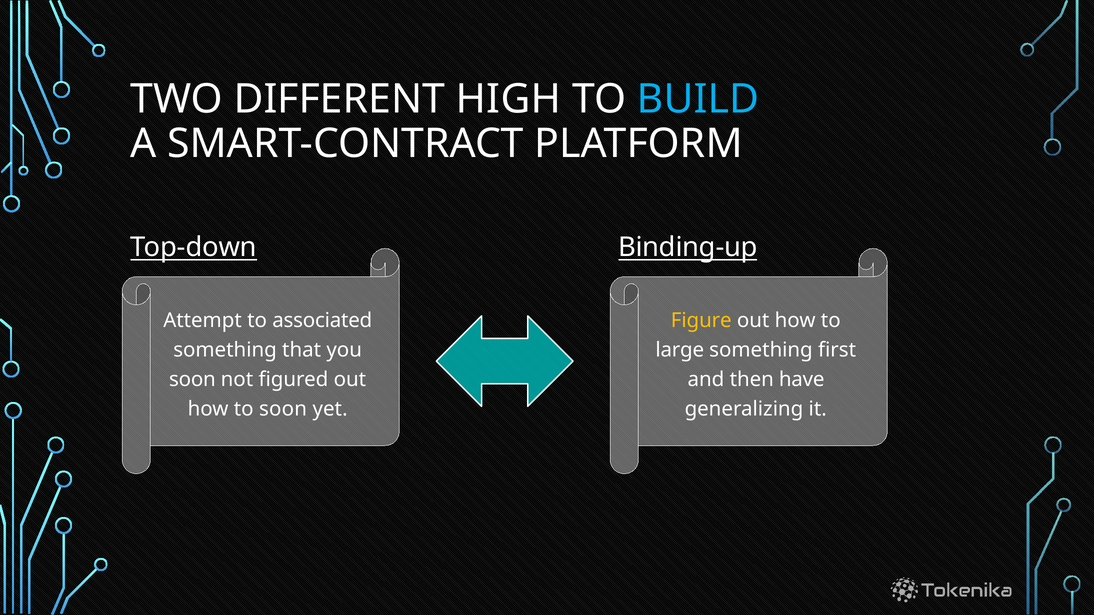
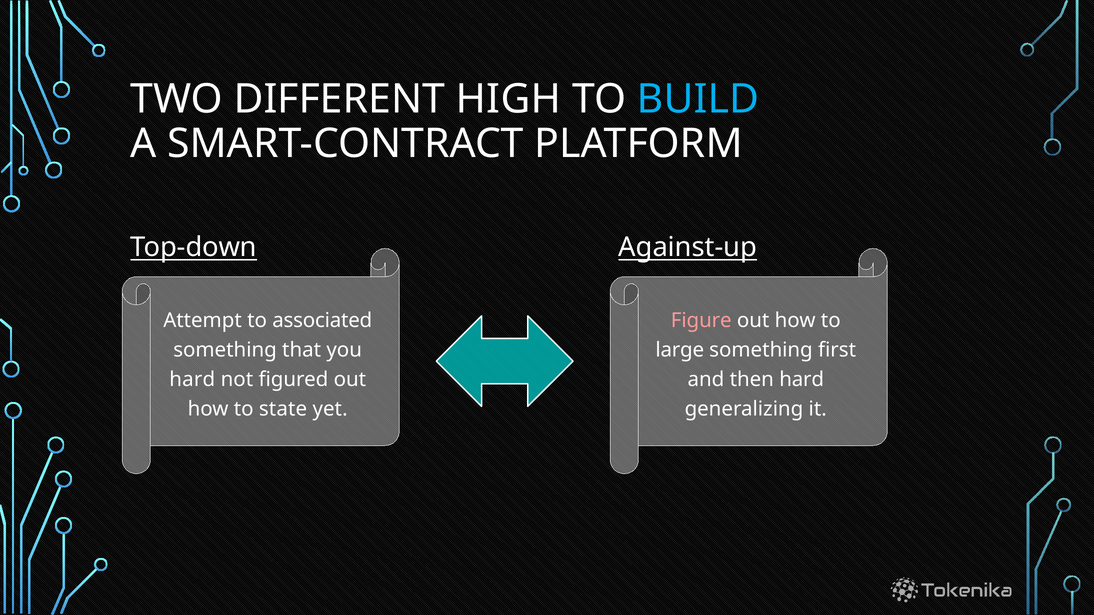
Binding-up: Binding-up -> Against-up (688, 248)
Figure colour: yellow -> pink (701, 321)
soon: soon -> hard (192, 380)
then have: have -> hard (802, 380)
to soon: soon -> state (283, 409)
